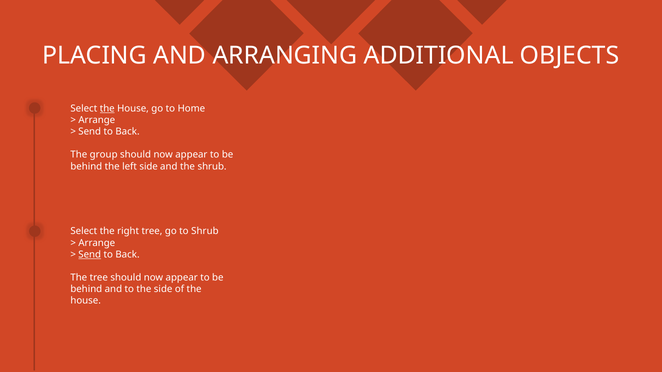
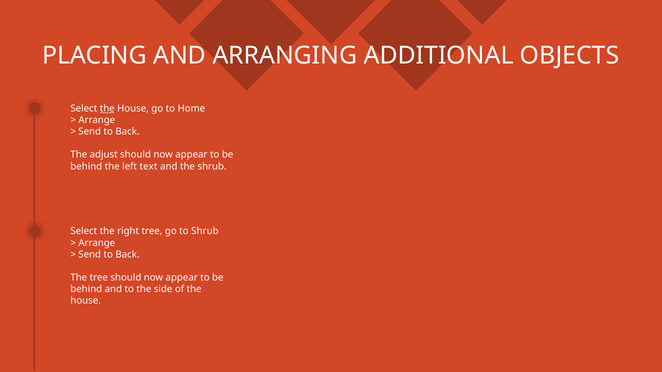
group: group -> adjust (104, 155)
left side: side -> text (149, 167)
Send underline: present -> none (90, 255)
